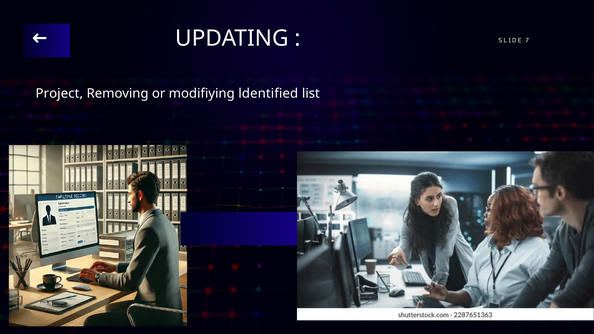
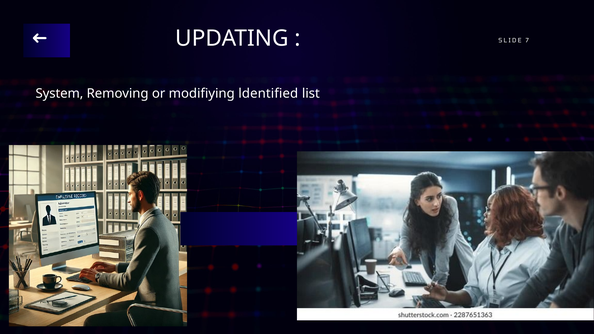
Project: Project -> System (59, 94)
